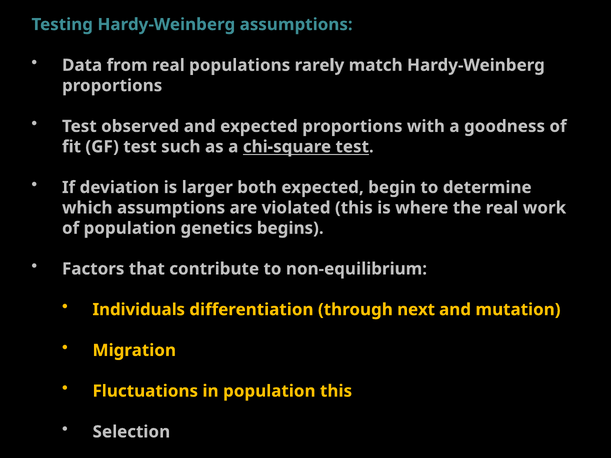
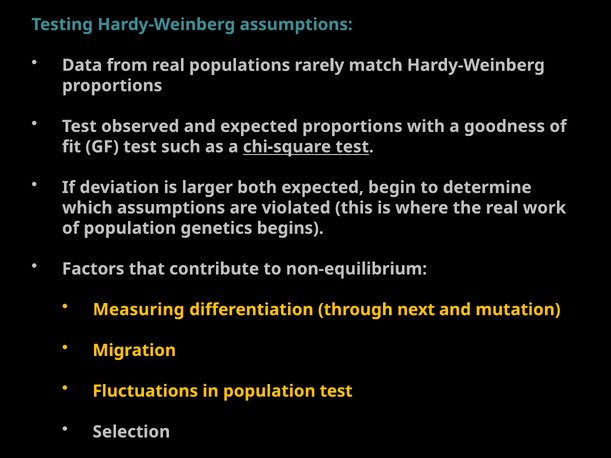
Individuals: Individuals -> Measuring (139, 310)
population this: this -> test (336, 391)
